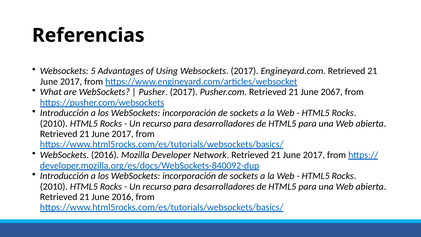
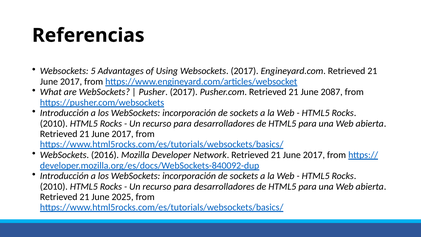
2067: 2067 -> 2087 (332, 92)
June 2016: 2016 -> 2025 (123, 197)
